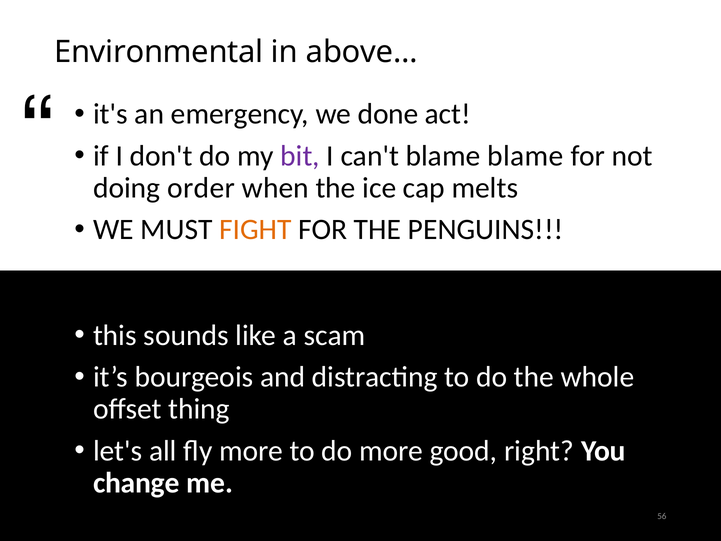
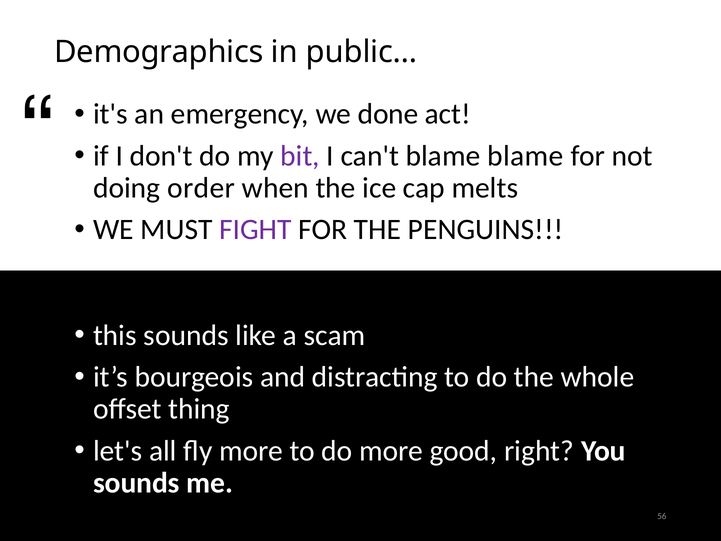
Environmental: Environmental -> Demographics (159, 52)
above…: above… -> public… (362, 52)
FIGHT colour: orange -> purple (255, 229)
change: change -> sounds (136, 483)
